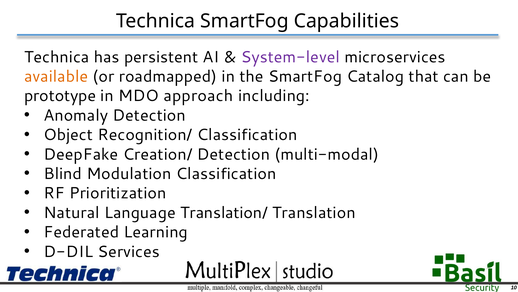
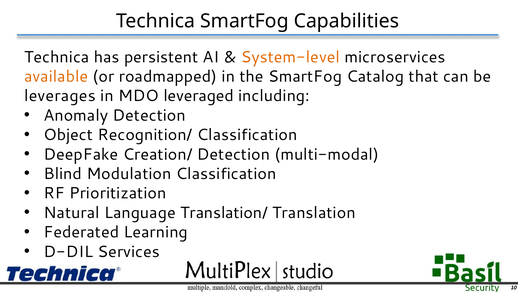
System-level colour: purple -> orange (290, 57)
prototype: prototype -> leverages (60, 96)
approach: approach -> leveraged (199, 96)
